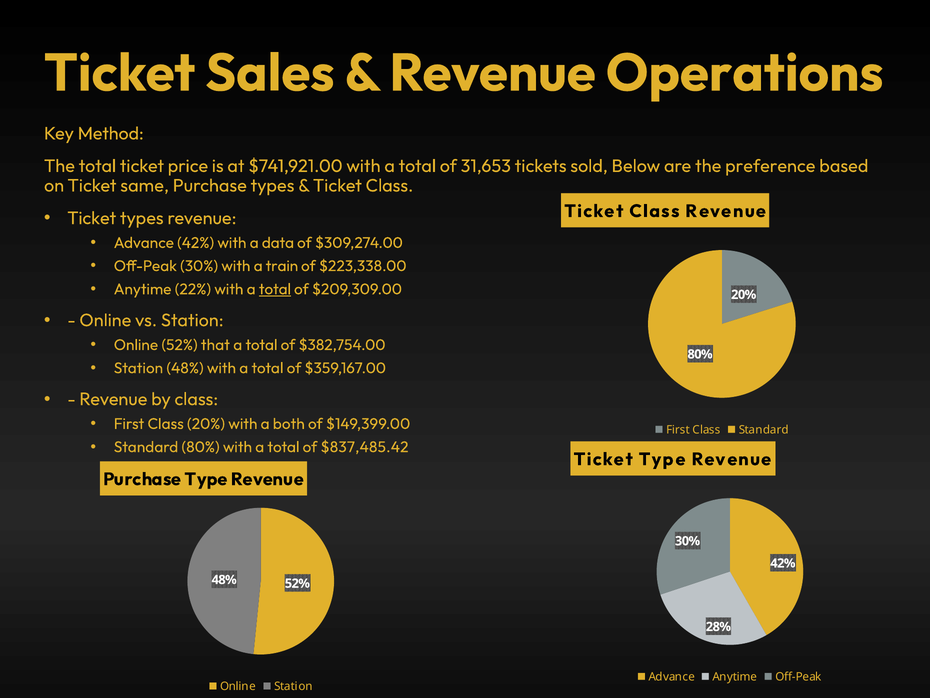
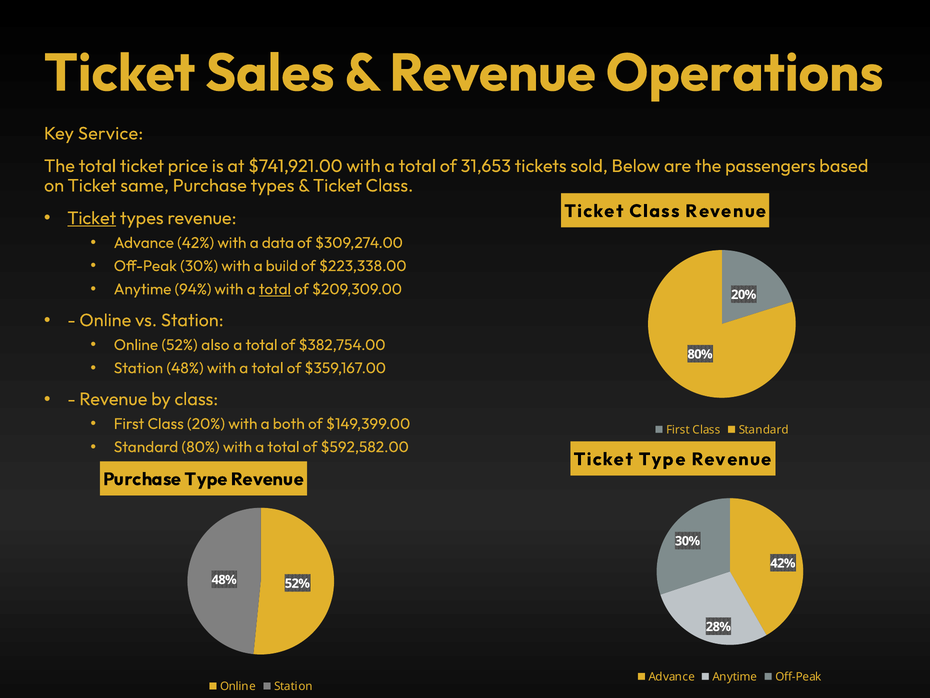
Method: Method -> Service (111, 133)
preference: preference -> passengers (770, 166)
Ticket underline: none -> present (92, 218)
train: train -> build (282, 266)
22%: 22% -> 94% (193, 289)
that: that -> also (215, 345)
$837,485.42: $837,485.42 -> $592,582.00 (365, 447)
